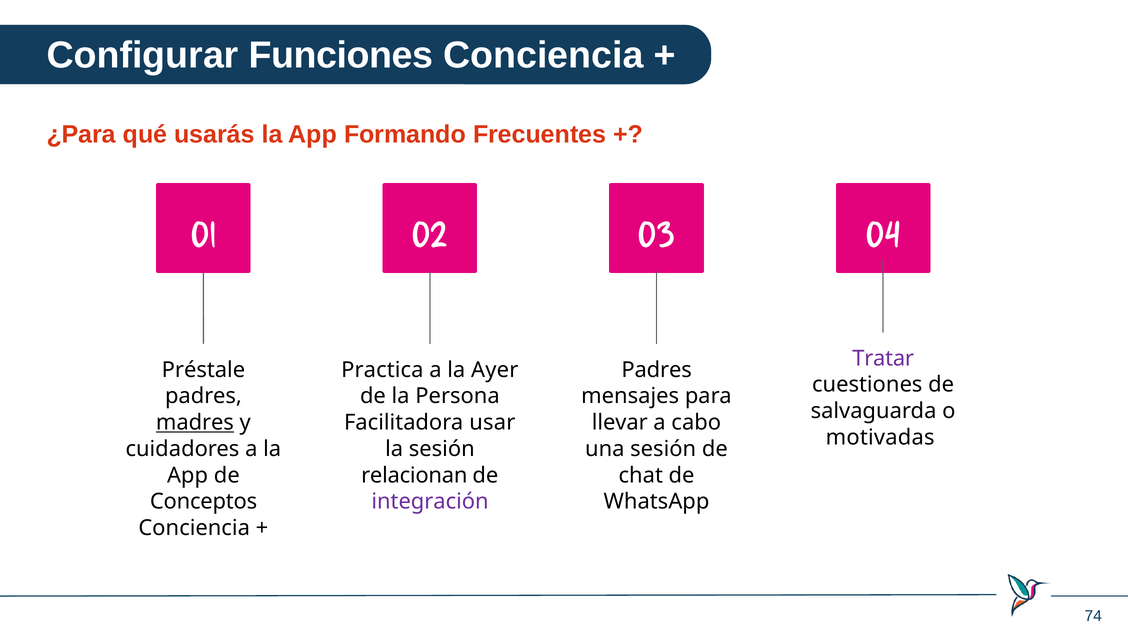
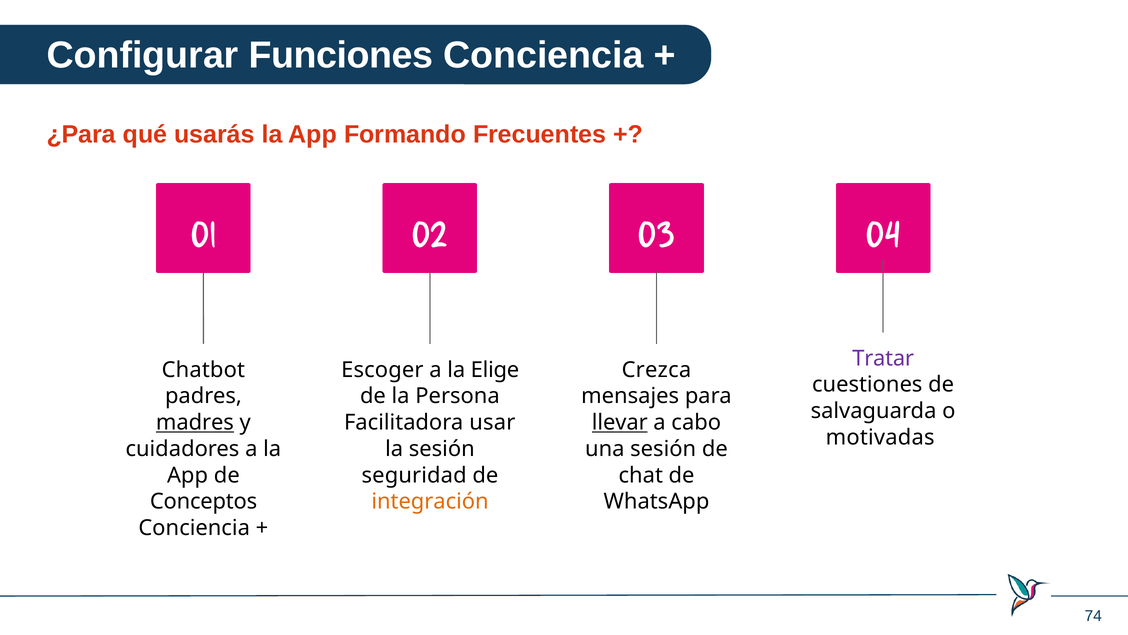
Préstale: Préstale -> Chatbot (203, 370)
Practica: Practica -> Escoger (382, 370)
Ayer: Ayer -> Elige (495, 370)
Padres: Padres -> Crezca (656, 370)
llevar underline: none -> present (620, 422)
relacionan: relacionan -> seguridad (414, 475)
integración colour: purple -> orange (430, 501)
